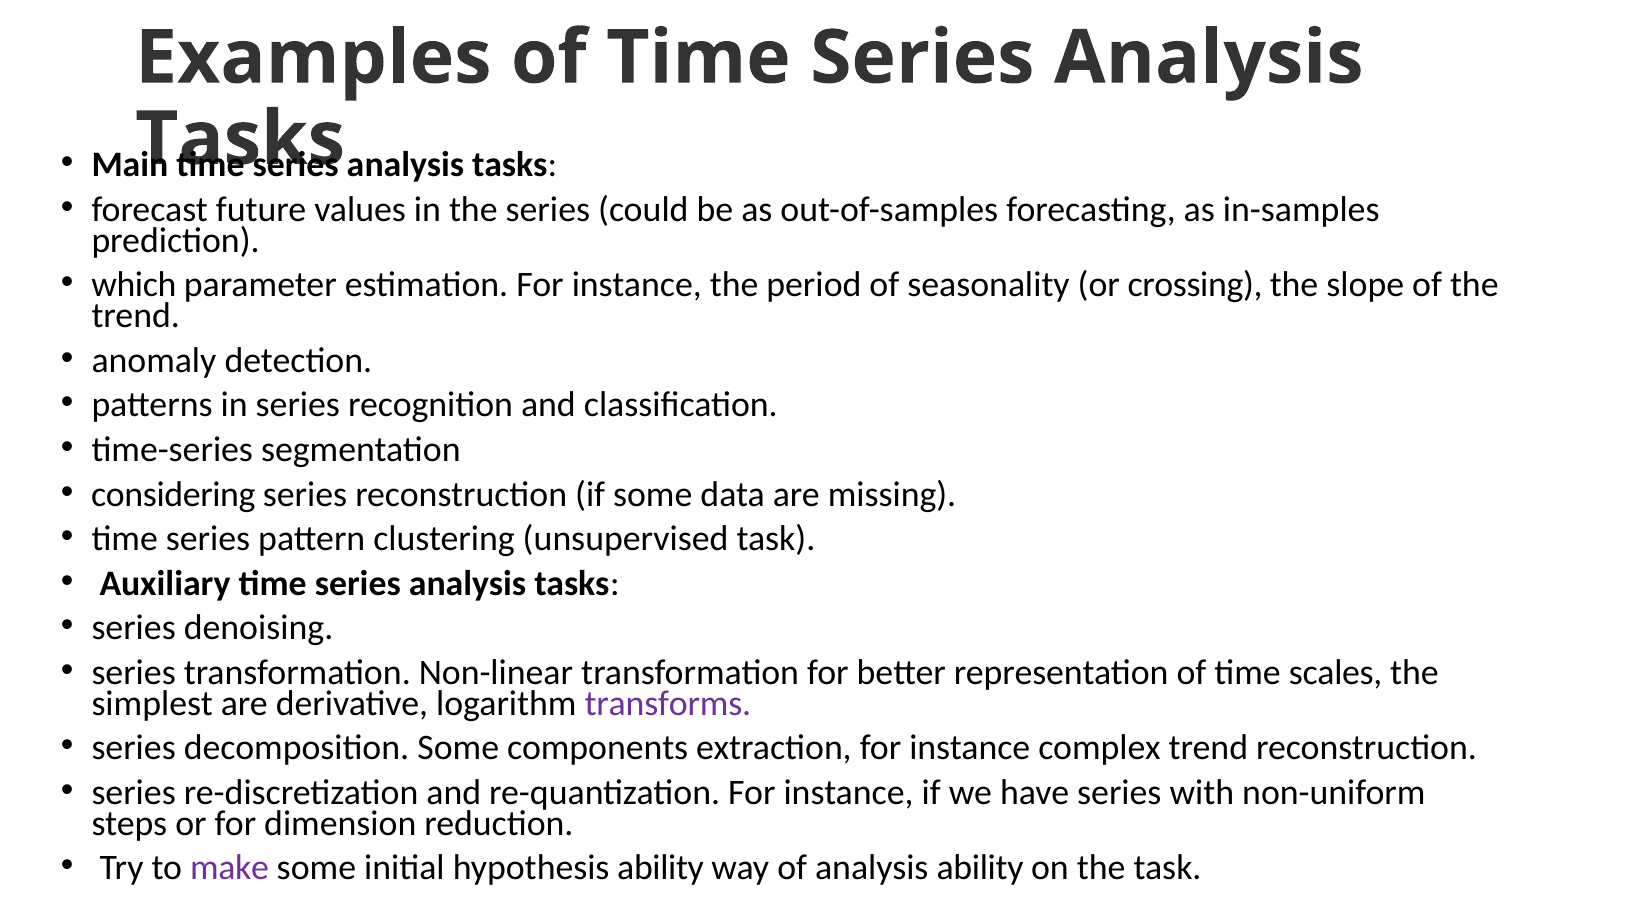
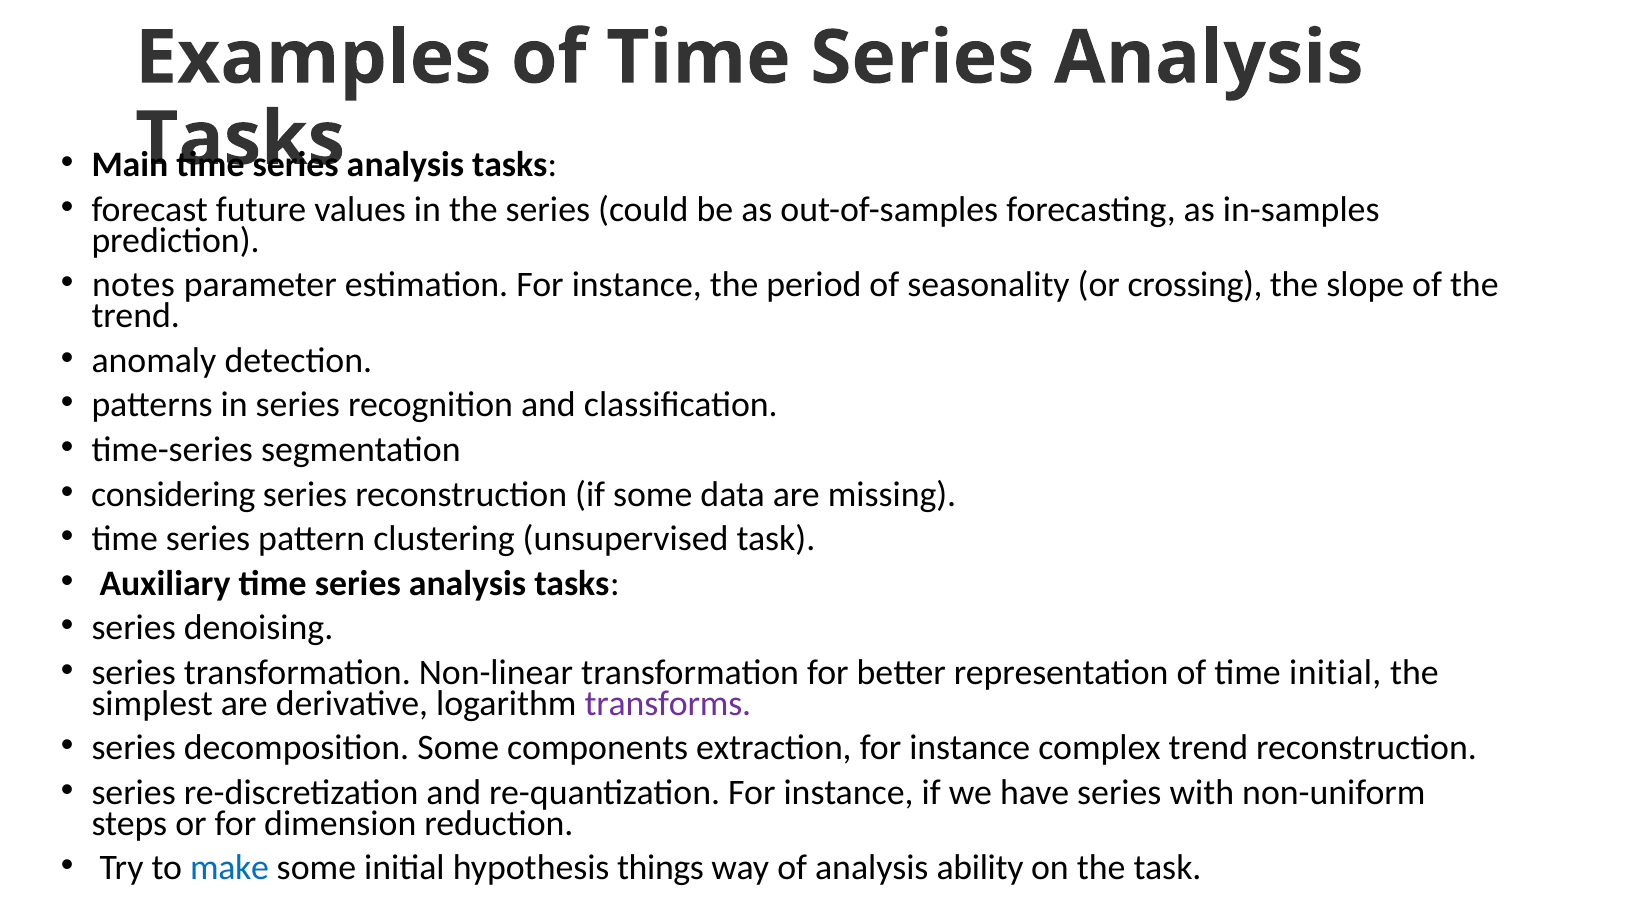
which: which -> notes (133, 285)
time scales: scales -> initial (1335, 672)
make colour: purple -> blue (230, 868)
hypothesis ability: ability -> things (661, 868)
